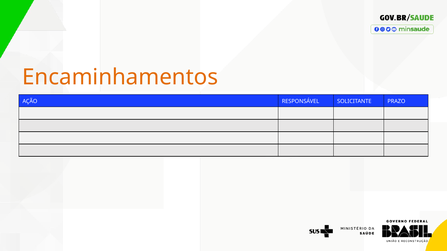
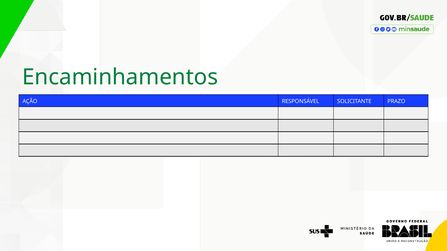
Encaminhamentos colour: orange -> green (120, 77)
